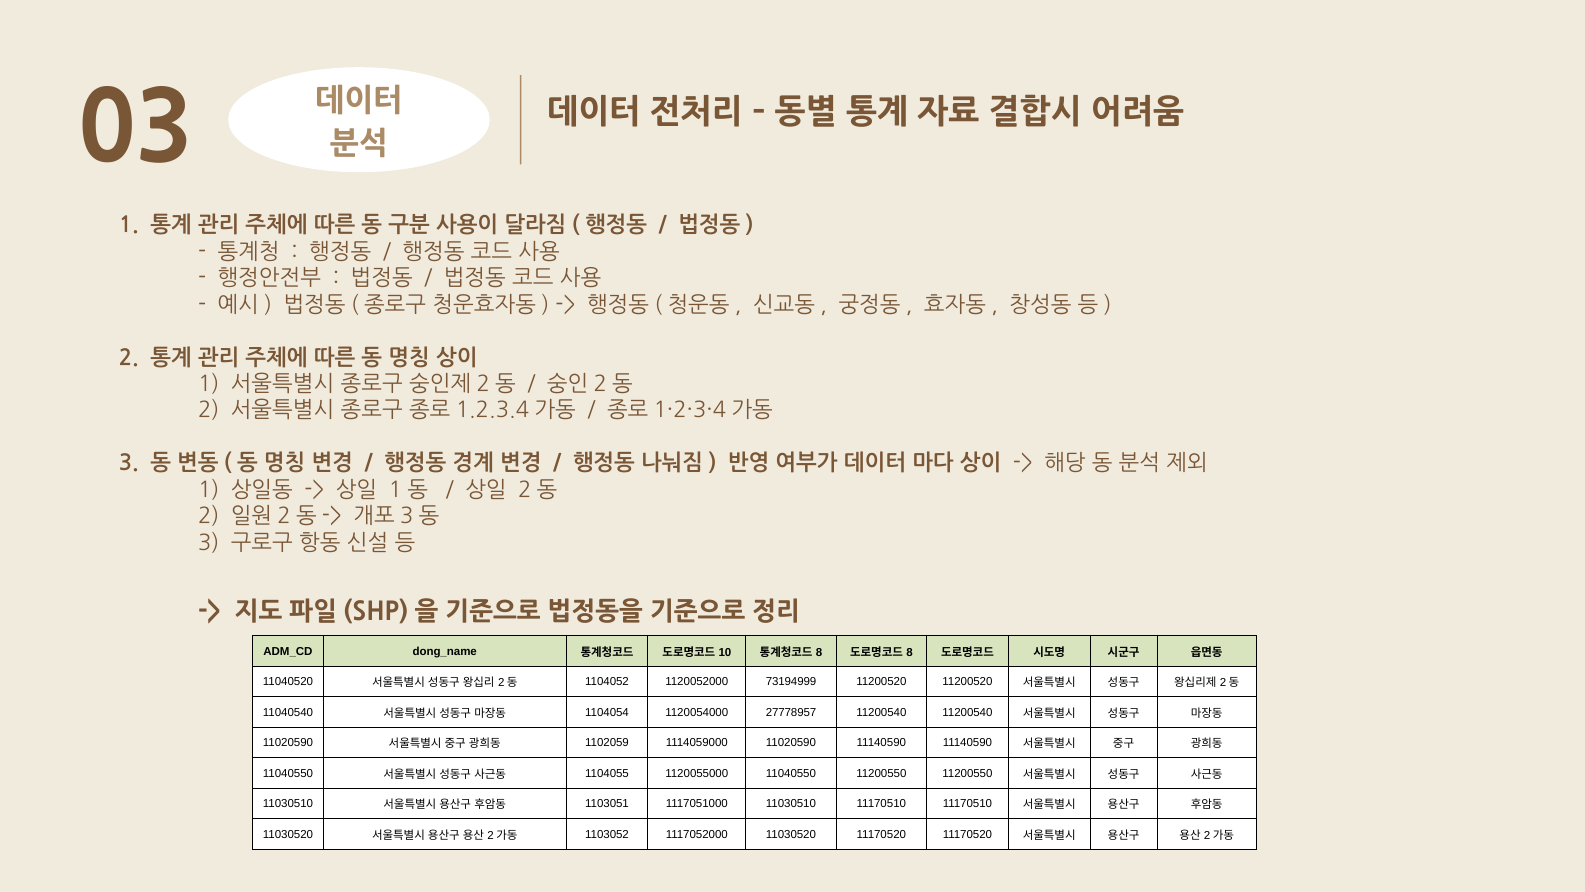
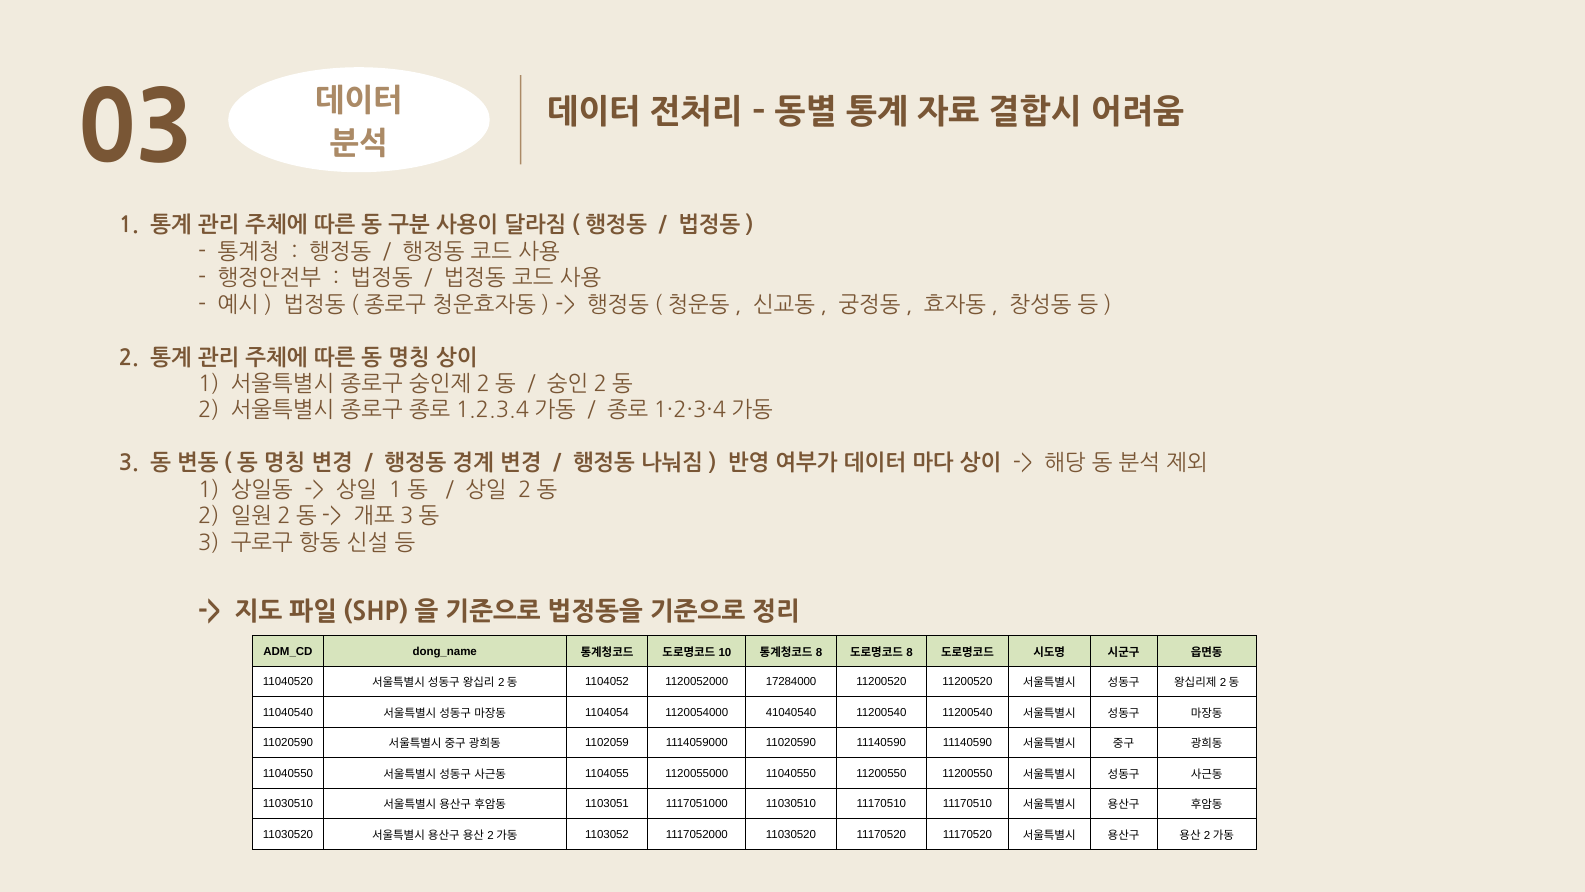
73194999: 73194999 -> 17284000 (791, 682)
27778957: 27778957 -> 41040540 (791, 712)
